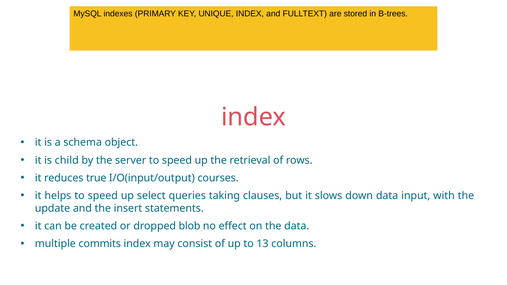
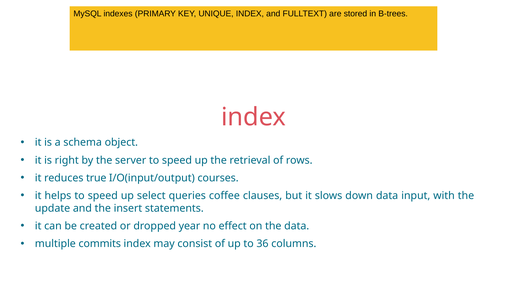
child: child -> right (67, 160)
taking: taking -> coffee (224, 196)
blob: blob -> year (189, 226)
13: 13 -> 36 (262, 244)
